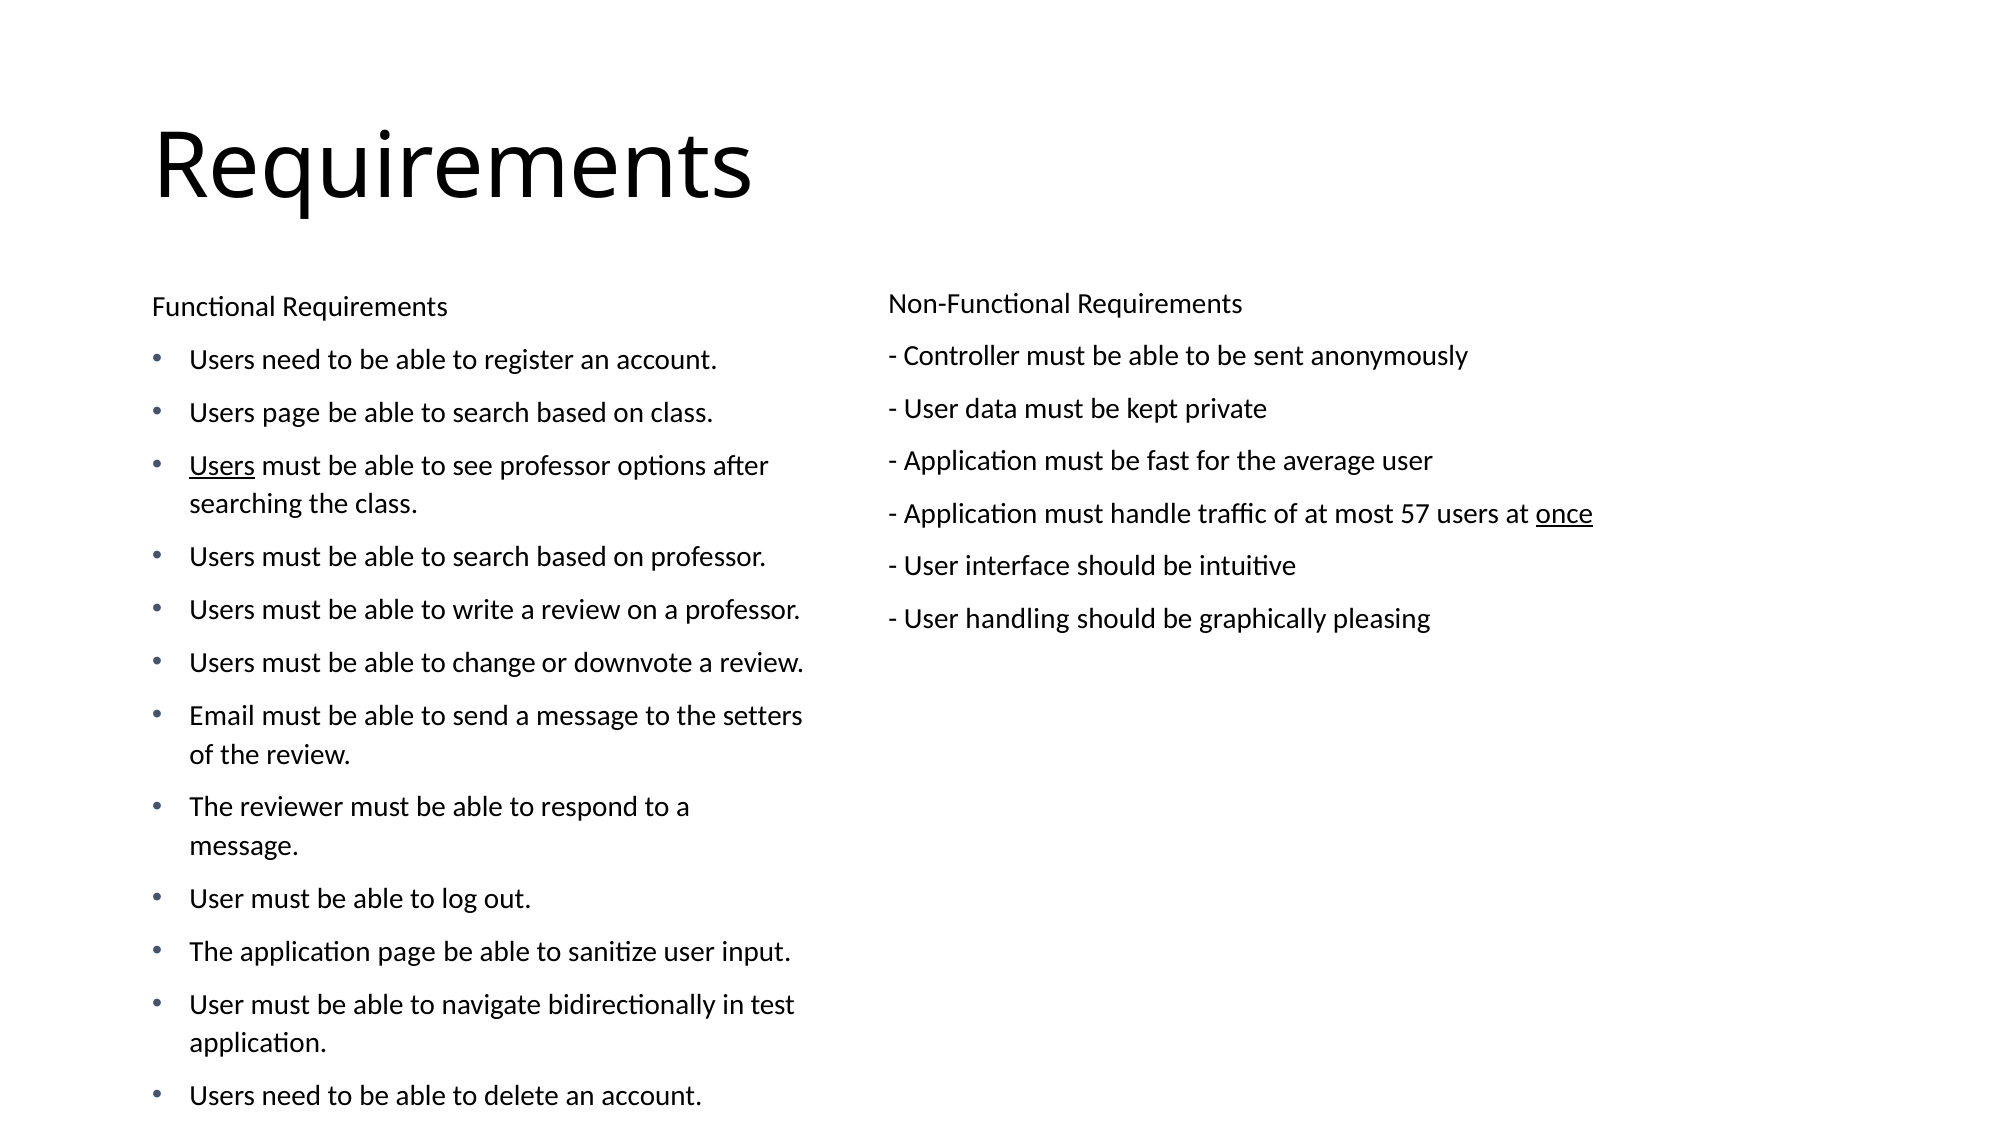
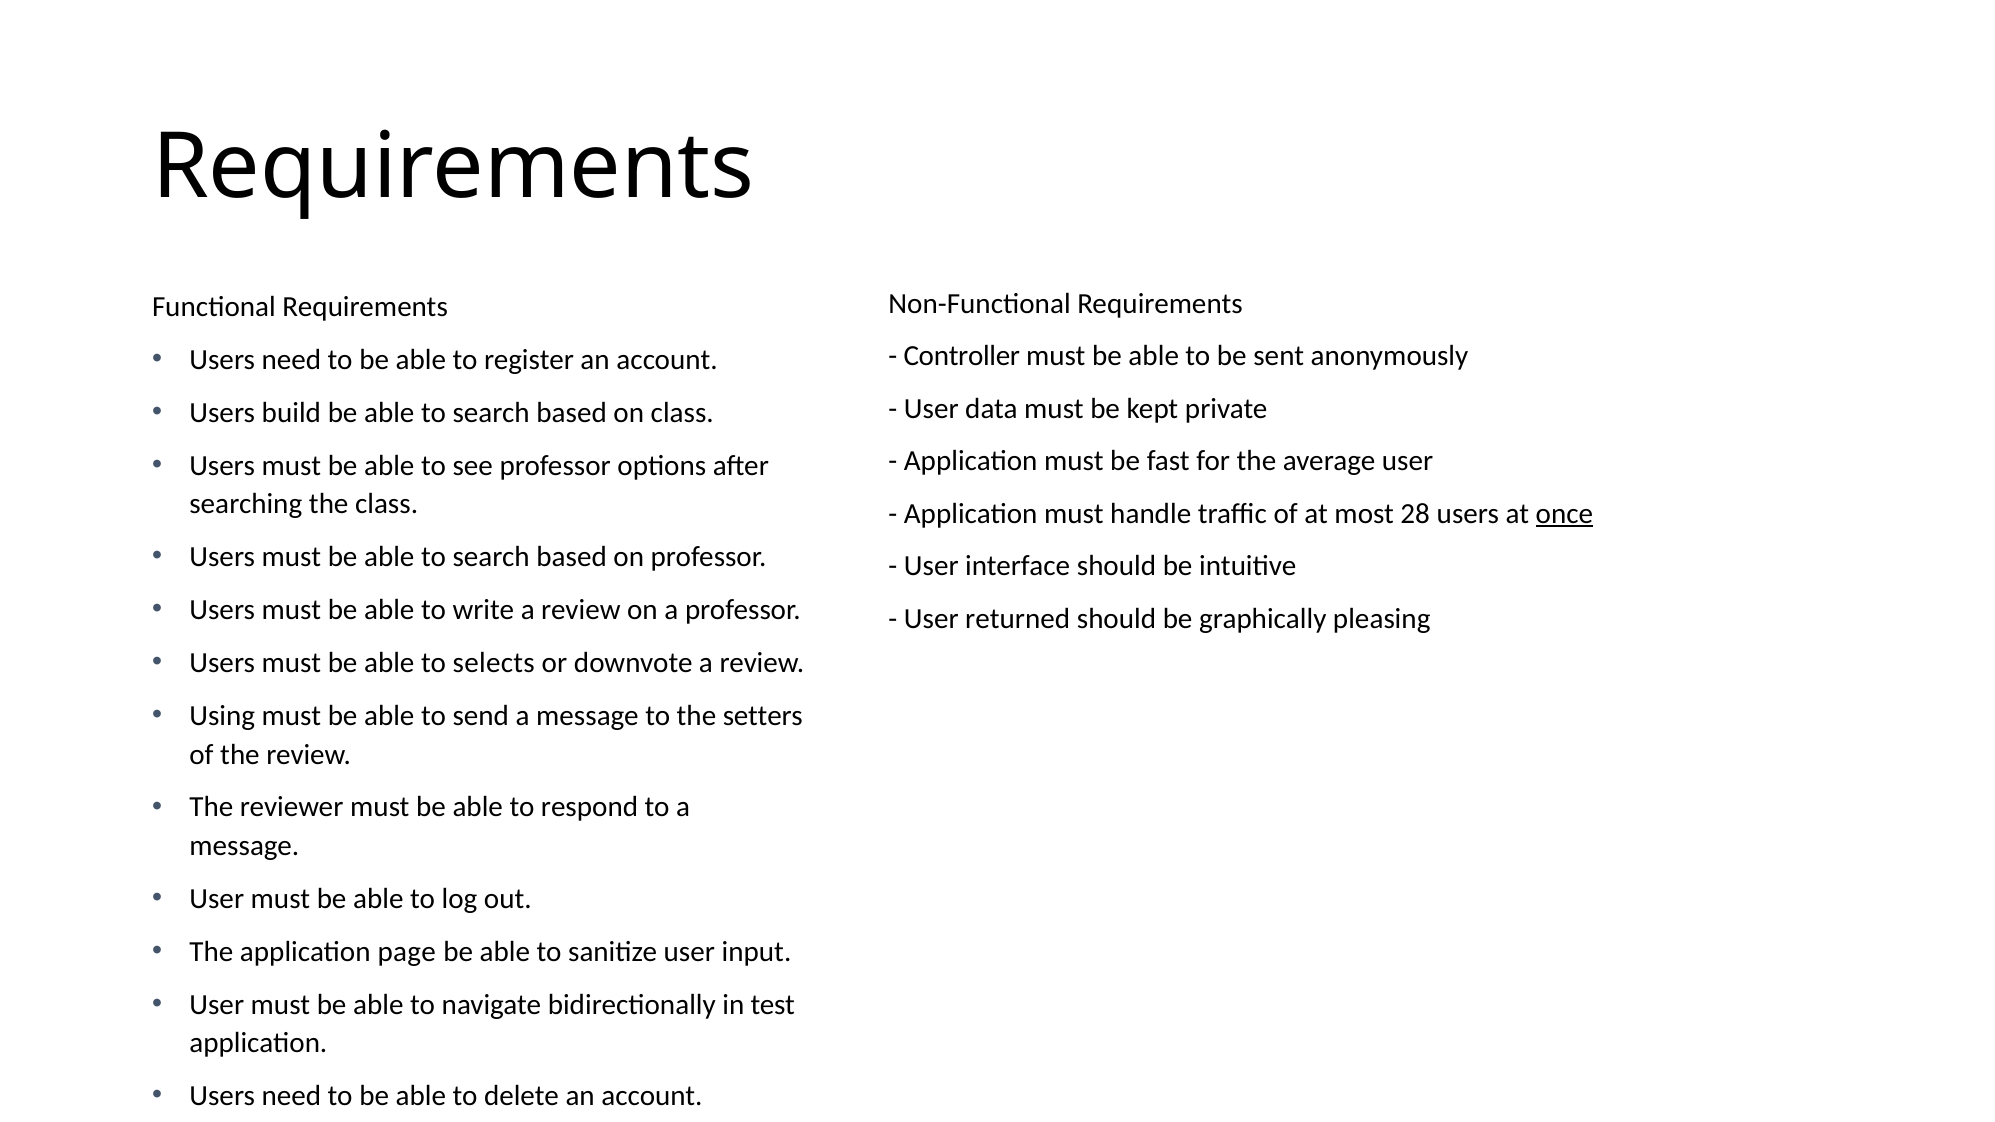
Users page: page -> build (291, 413)
Users underline: present -> none (222, 466)
57: 57 -> 28 (1415, 514)
handling: handling -> returned (1018, 619)
change: change -> selects (494, 663)
Email: Email -> Using (222, 716)
